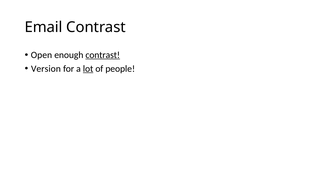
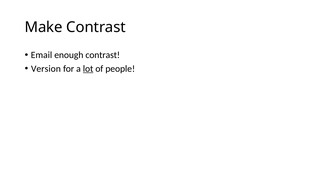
Email: Email -> Make (44, 27)
Open: Open -> Email (42, 55)
contrast underline: present -> none (103, 55)
